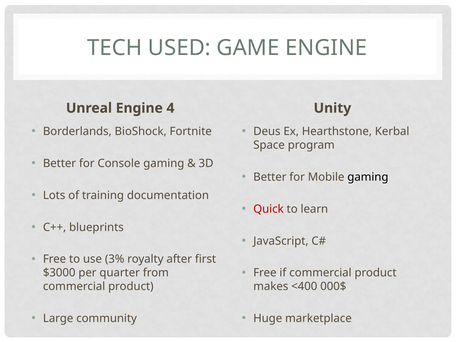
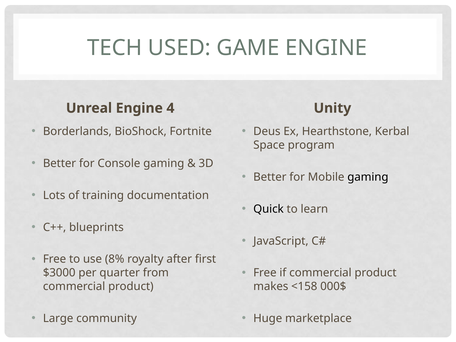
Quick colour: red -> black (269, 209)
3%: 3% -> 8% (115, 259)
<400: <400 -> <158 (304, 287)
